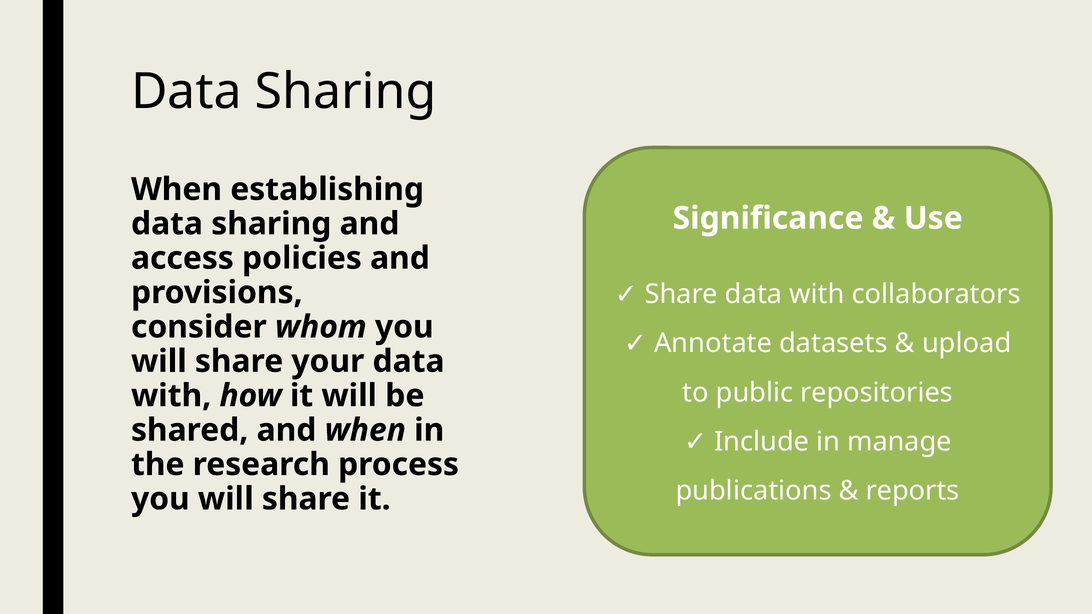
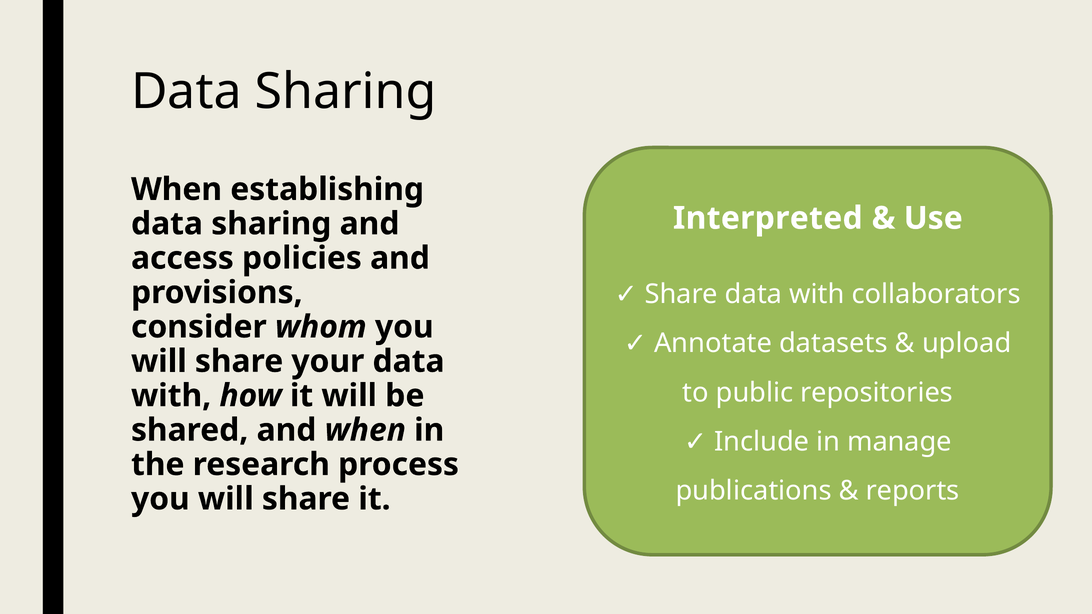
Significance: Significance -> Interpreted (768, 218)
